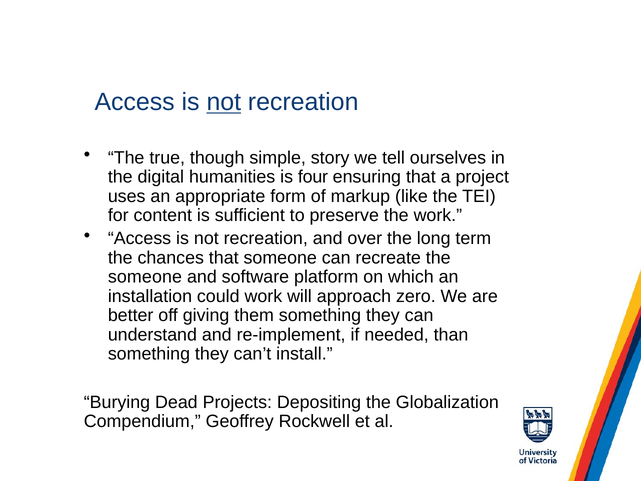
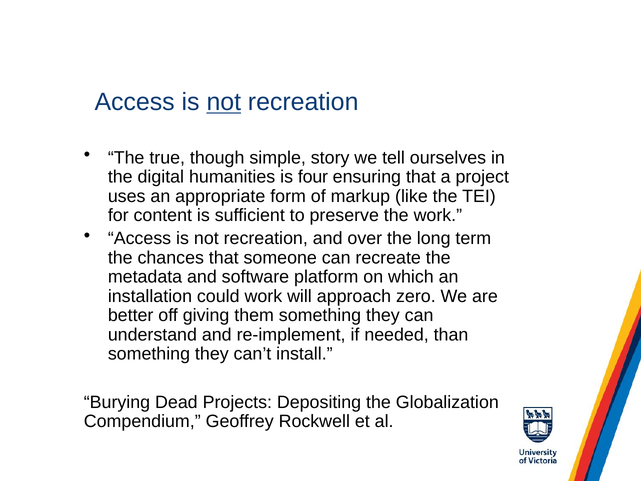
someone: someone -> metadata (145, 277)
